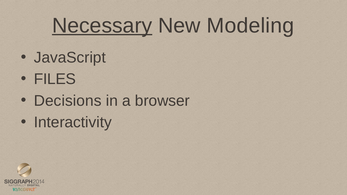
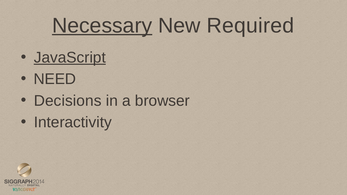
Modeling: Modeling -> Required (250, 26)
JavaScript underline: none -> present (70, 58)
FILES: FILES -> NEED (55, 79)
